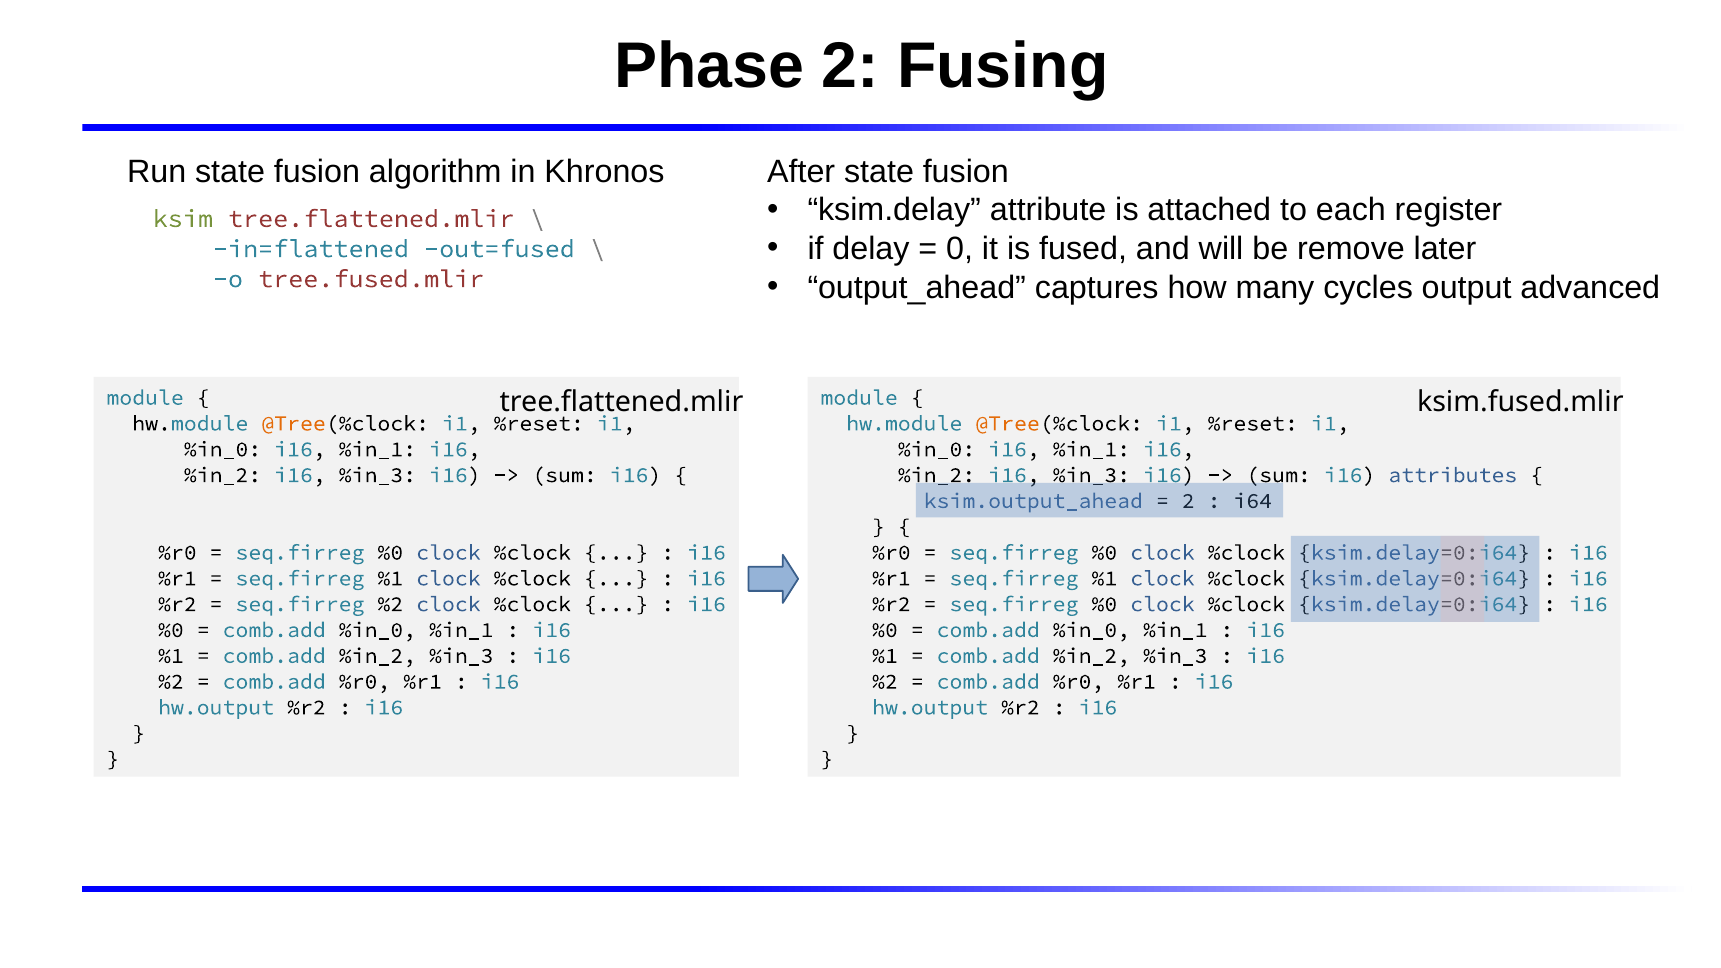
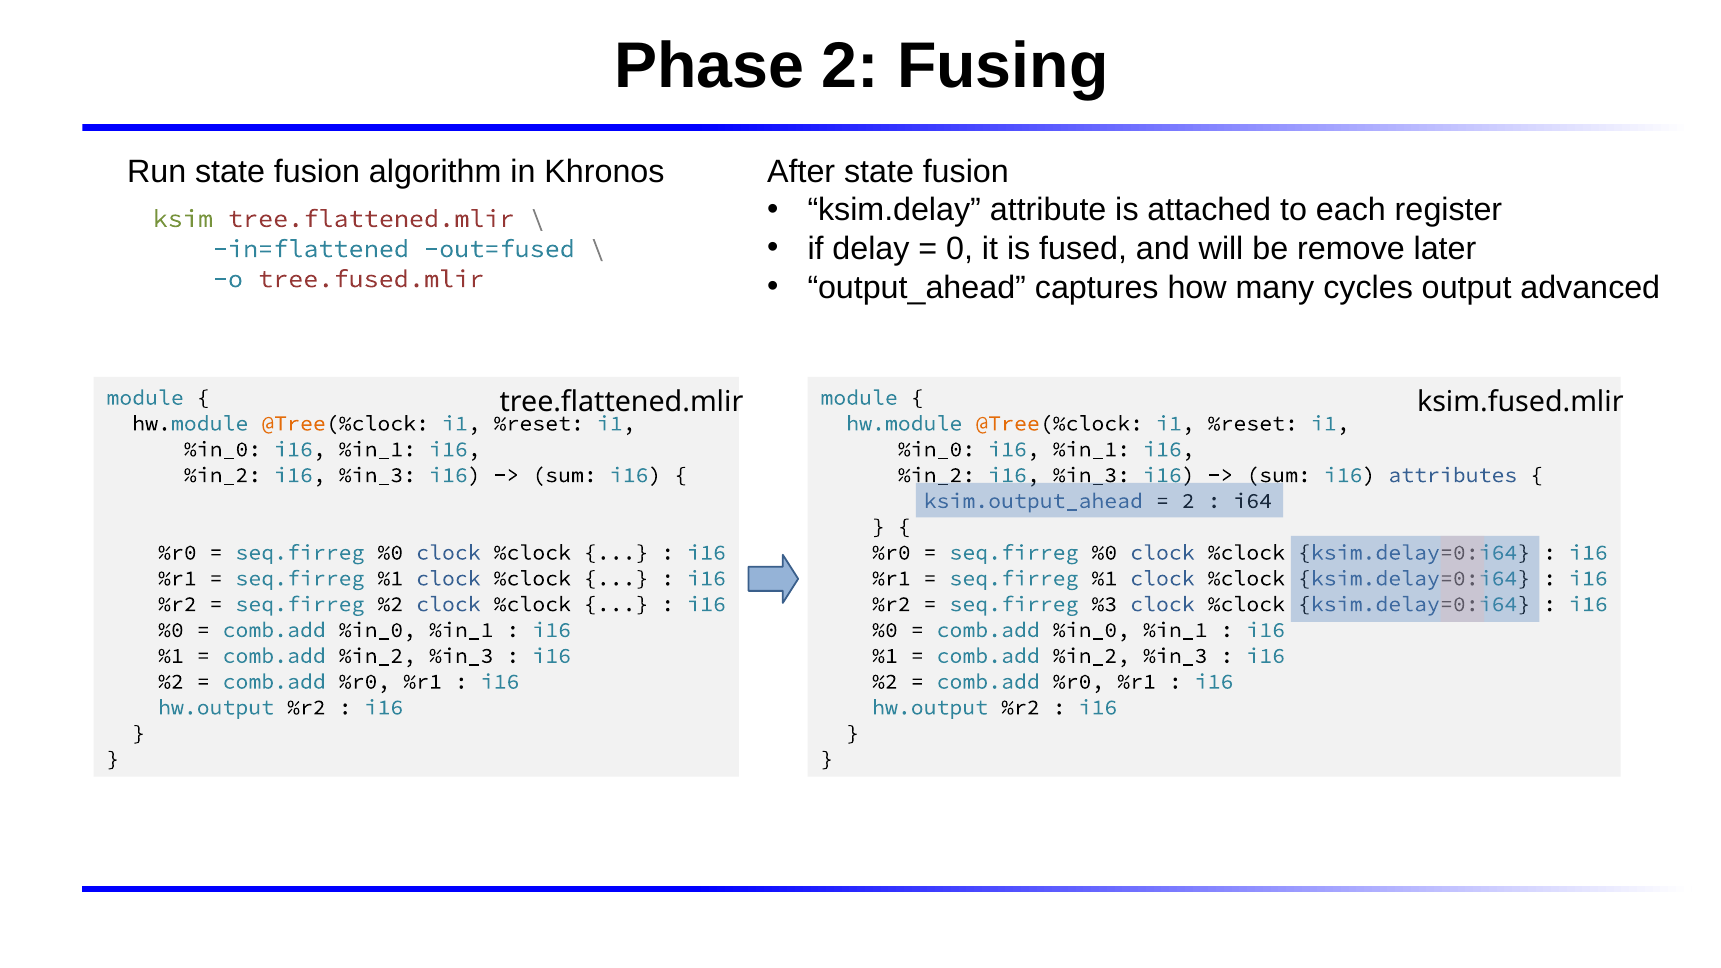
%0: %0 -> %3 (1104, 604)
